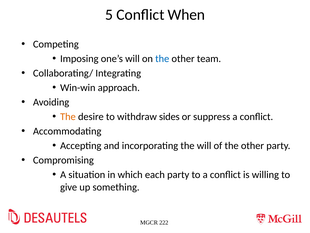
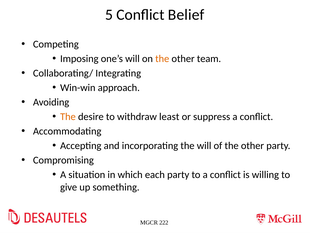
When: When -> Belief (186, 15)
the colour: blue -> orange (162, 59)
sides: sides -> least (169, 116)
